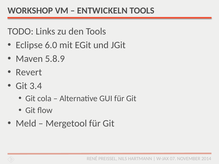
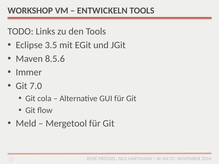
6.0: 6.0 -> 3.5 (51, 45)
5.8.9: 5.8.9 -> 8.5.6 (55, 59)
Revert: Revert -> Immer (29, 72)
3.4: 3.4 -> 7.0 (36, 86)
